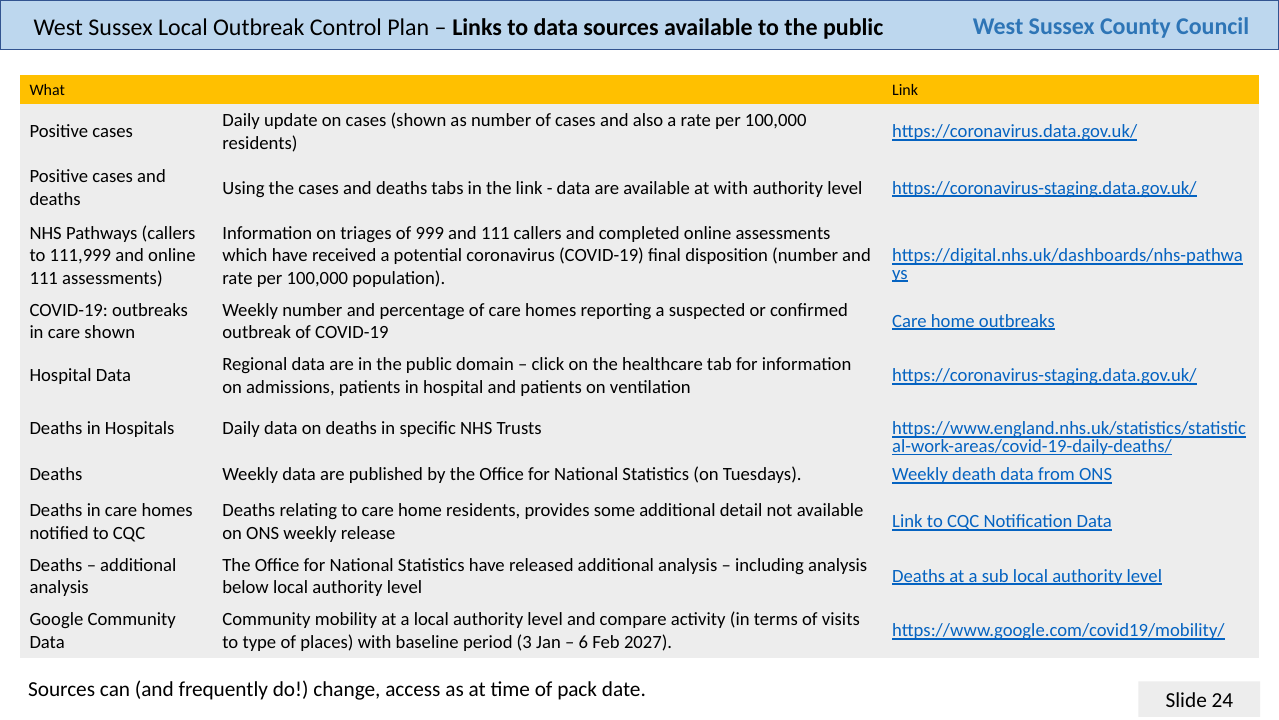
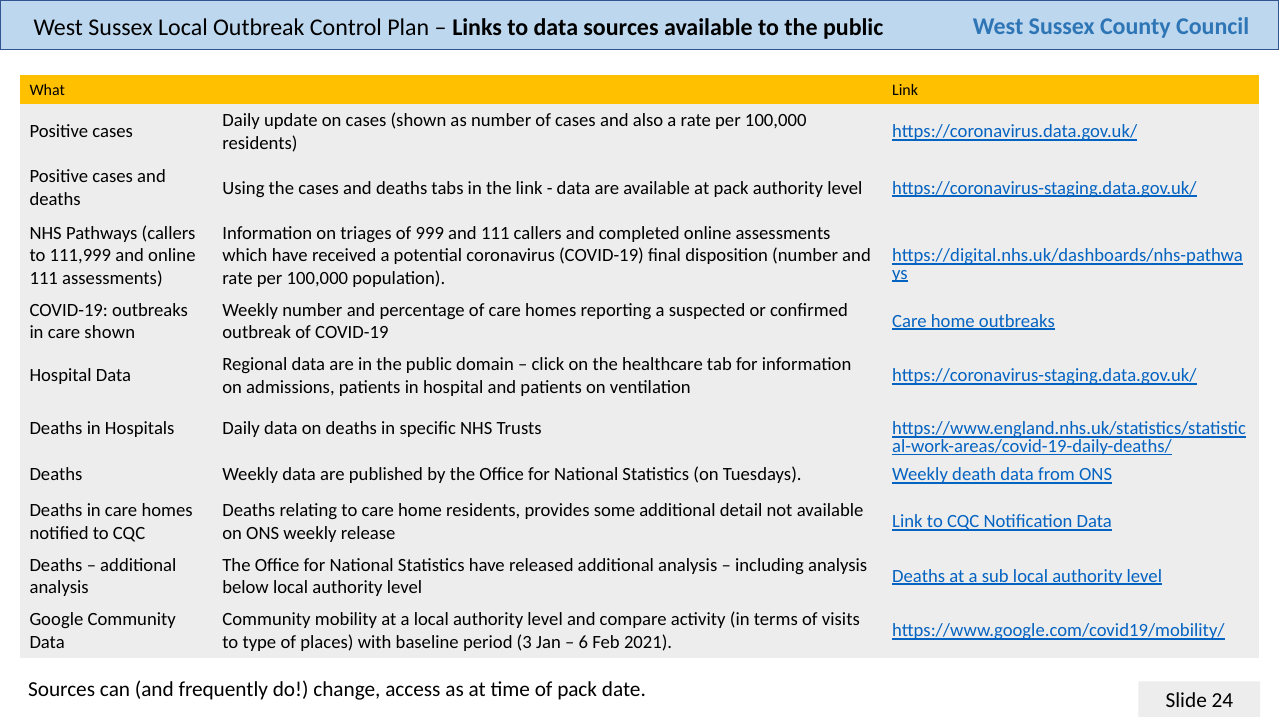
at with: with -> pack (731, 188)
2027: 2027 -> 2021 (648, 642)
